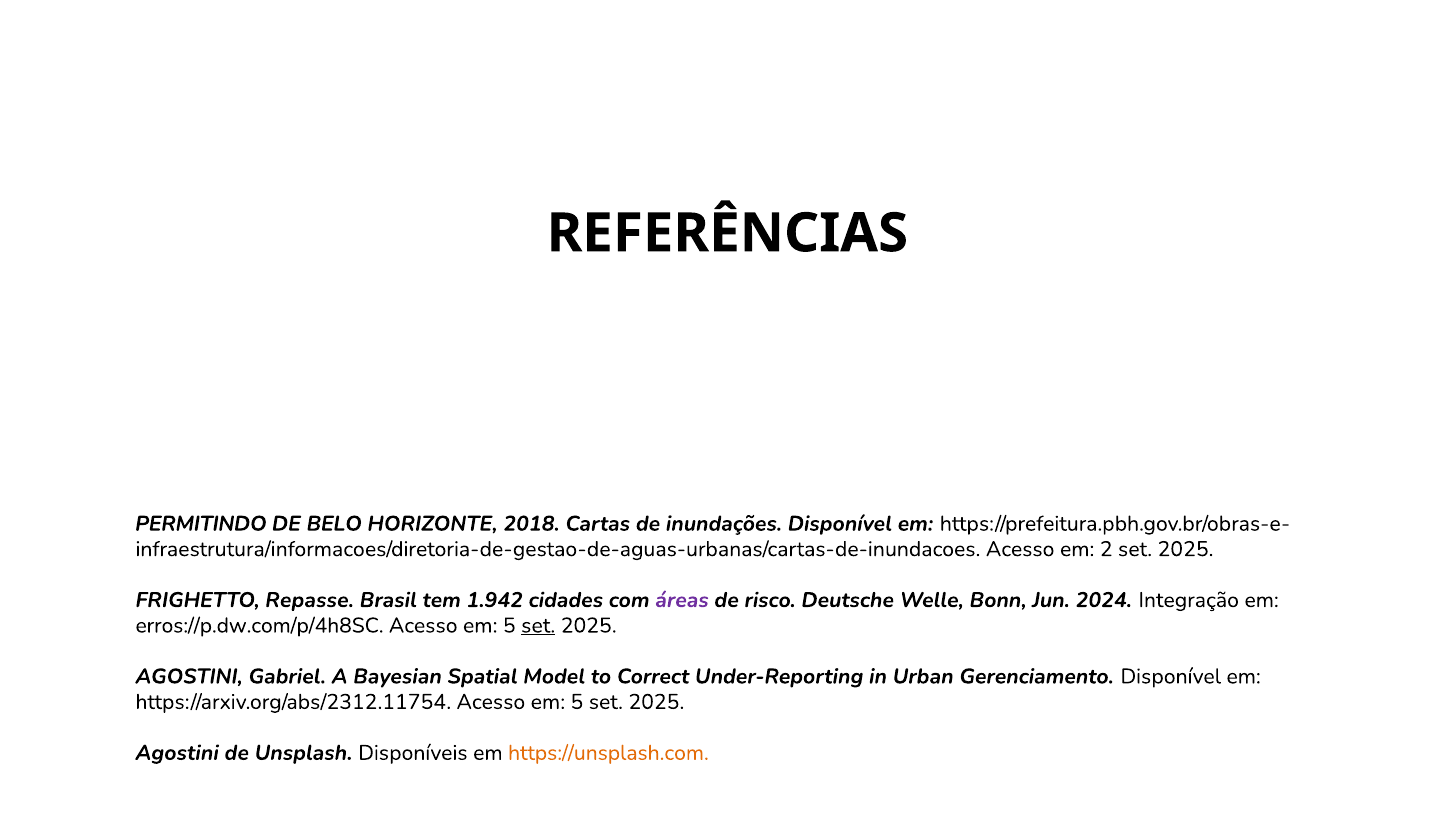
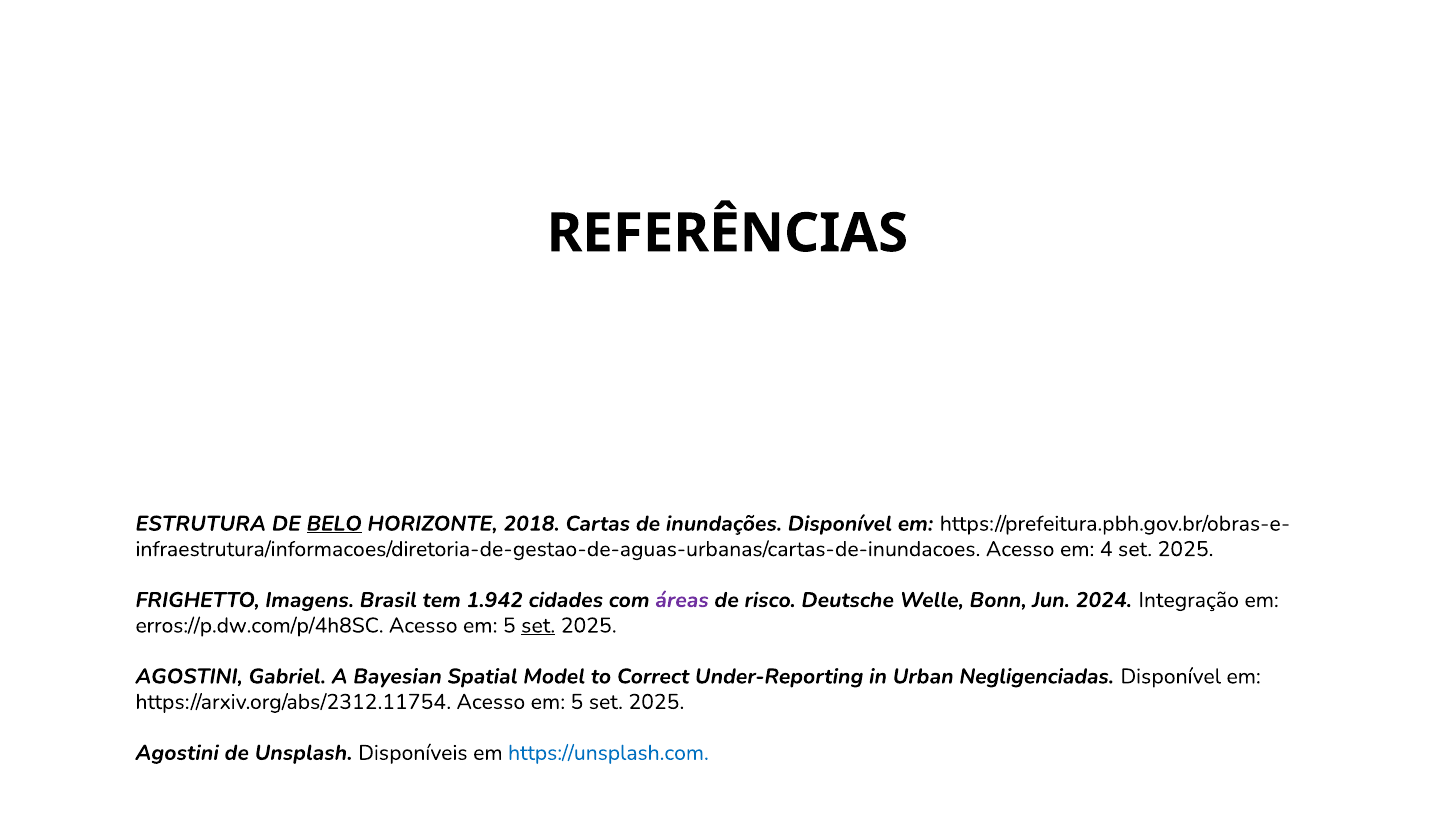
PERMITINDO: PERMITINDO -> ESTRUTURA (201, 524)
BELO underline: none -> present (334, 524)
2: 2 -> 4 (1106, 549)
Repasse: Repasse -> Imagens (310, 600)
Gerenciamento: Gerenciamento -> Negligenciadas (1037, 677)
https://unsplash.com colour: orange -> blue (608, 753)
